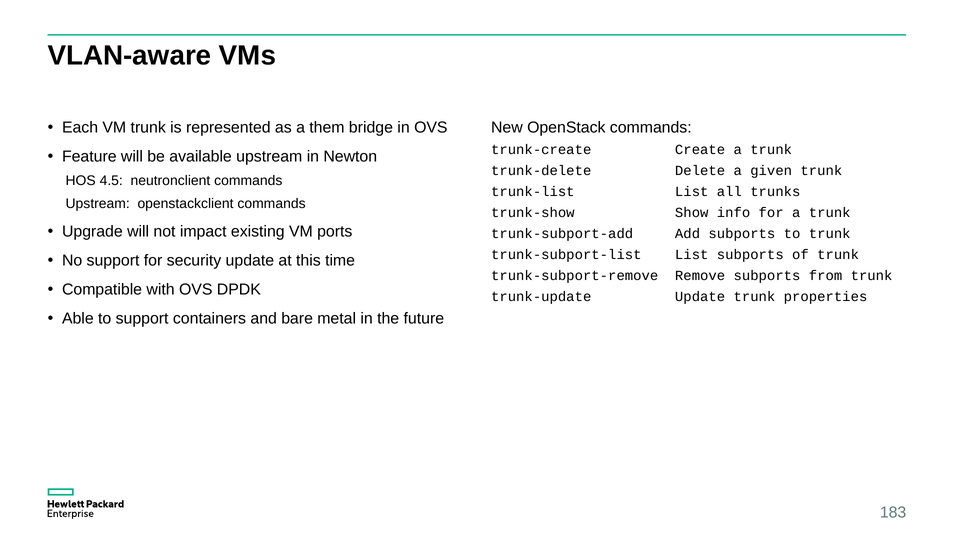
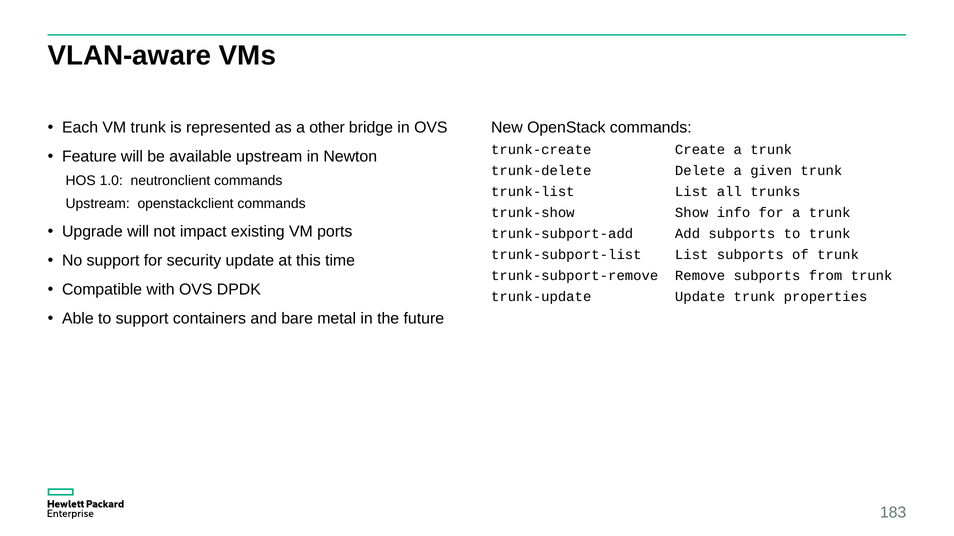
them: them -> other (327, 128)
4.5: 4.5 -> 1.0 (111, 181)
